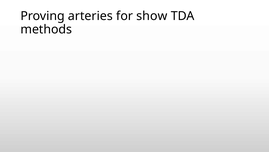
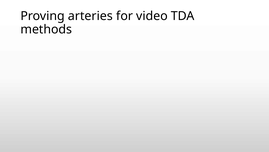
show: show -> video (152, 16)
